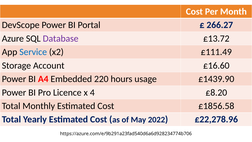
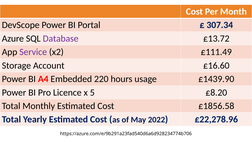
266.27: 266.27 -> 307.34 (220, 25)
Service colour: blue -> purple (33, 52)
4: 4 -> 5 (92, 92)
